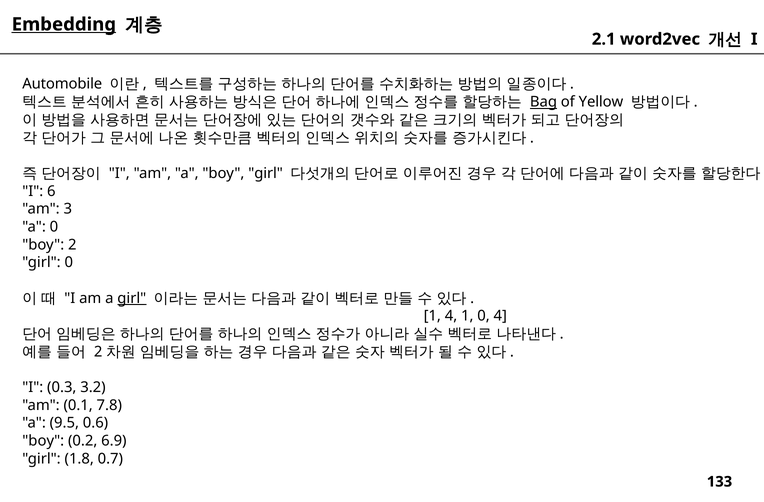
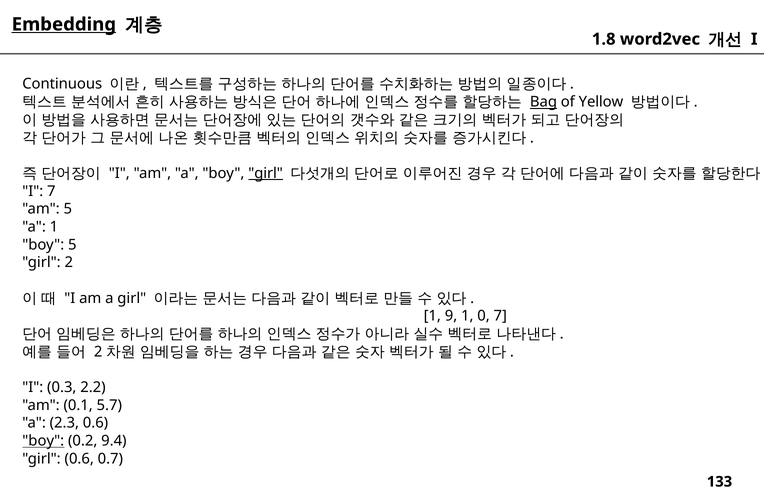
2.1: 2.1 -> 1.8 (604, 39)
Automobile: Automobile -> Continuous (62, 84)
girl underline: none -> present (266, 173)
I 6: 6 -> 7 (51, 191)
am 3: 3 -> 5 (68, 209)
a 0: 0 -> 1 (54, 227)
boy 2: 2 -> 5 (72, 245)
girl 0: 0 -> 2 (69, 262)
girl underline: present -> none (132, 298)
1 4: 4 -> 9 (451, 316)
0 4: 4 -> 7 (500, 316)
3.2: 3.2 -> 2.2 (93, 387)
7.8: 7.8 -> 5.7 (109, 405)
9.5: 9.5 -> 2.3 (64, 423)
boy underline: none -> present (43, 441)
6.9: 6.9 -> 9.4 (114, 441)
girl 1.8: 1.8 -> 0.6 (79, 459)
